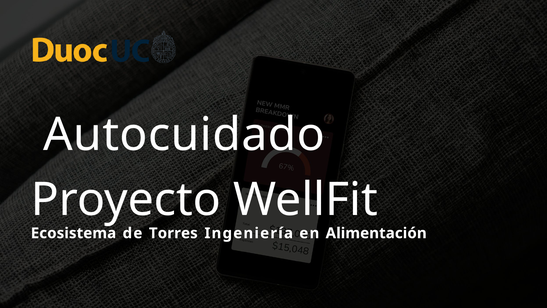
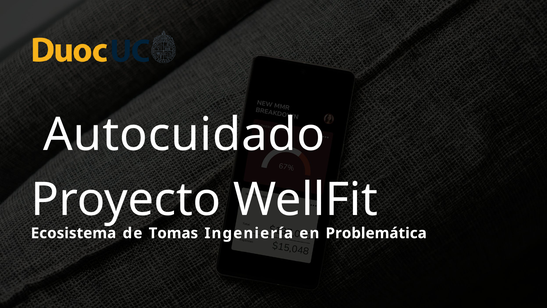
Torres: Torres -> Tomas (173, 233)
Alimentación: Alimentación -> Problemática (376, 233)
